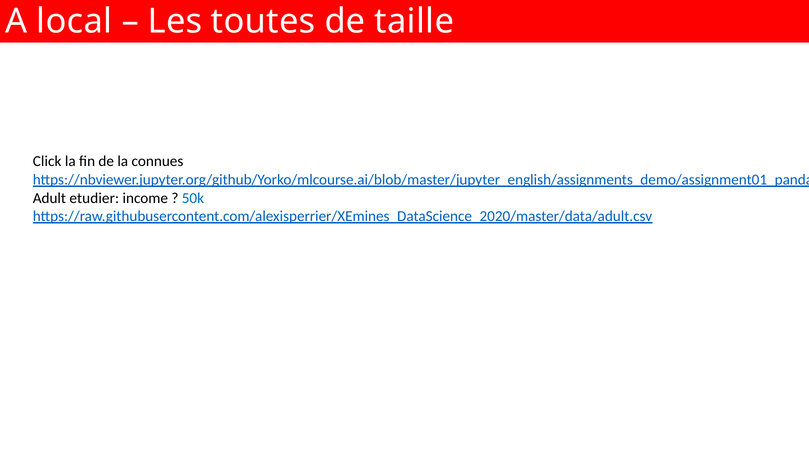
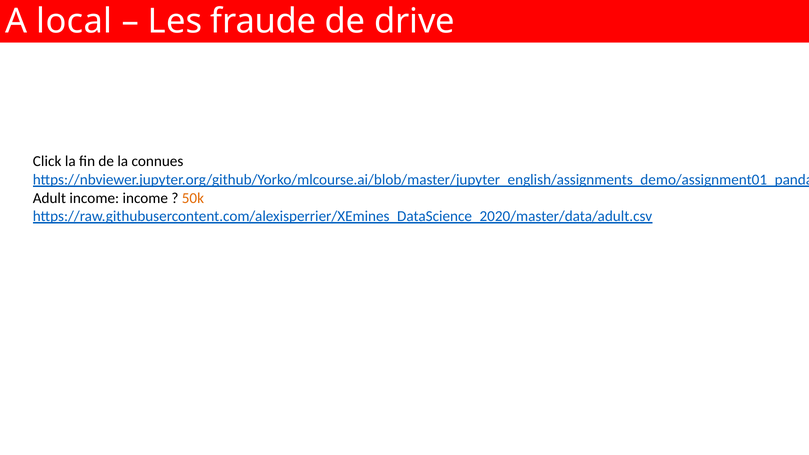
toutes: toutes -> fraude (263, 21)
taille: taille -> drive (415, 21)
Adult etudier: etudier -> income (94, 198)
50k colour: blue -> orange (193, 198)
